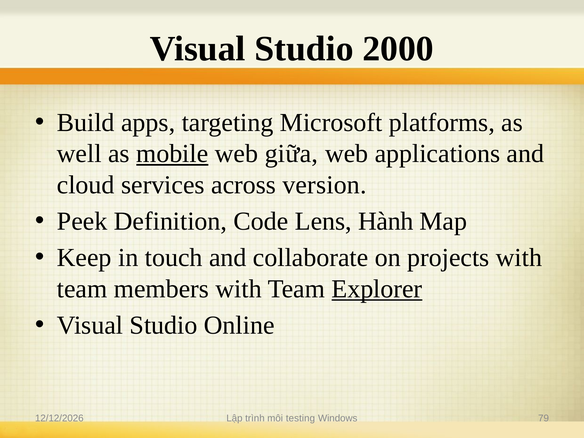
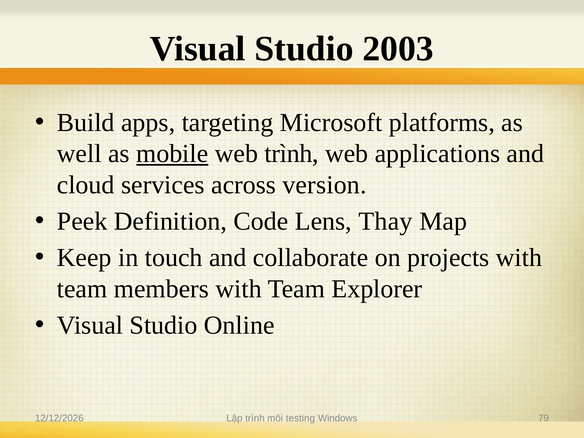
2000: 2000 -> 2003 (398, 49)
web giữa: giữa -> trình (292, 154)
Hành: Hành -> Thay (385, 221)
Explorer underline: present -> none (377, 289)
